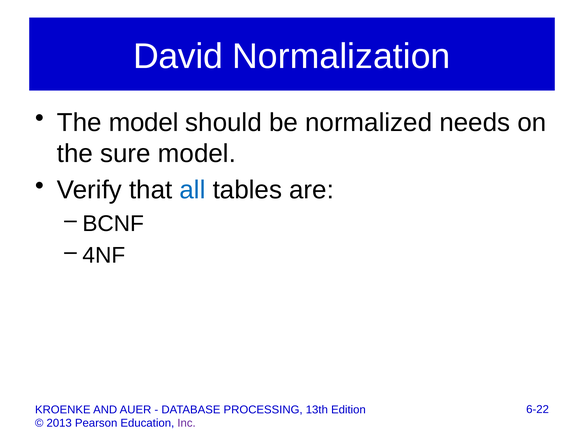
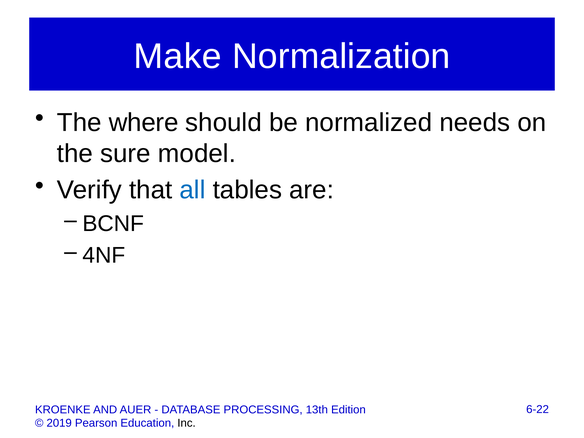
David: David -> Make (178, 57)
The model: model -> where (144, 123)
2013: 2013 -> 2019 (59, 423)
Inc colour: purple -> black (187, 423)
